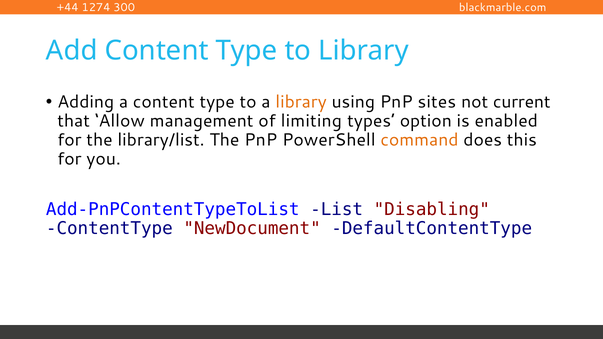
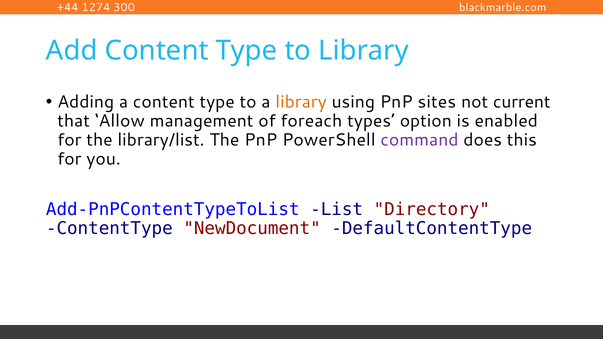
limiting: limiting -> foreach (311, 121)
command colour: orange -> purple (419, 140)
Disabling: Disabling -> Directory (432, 210)
